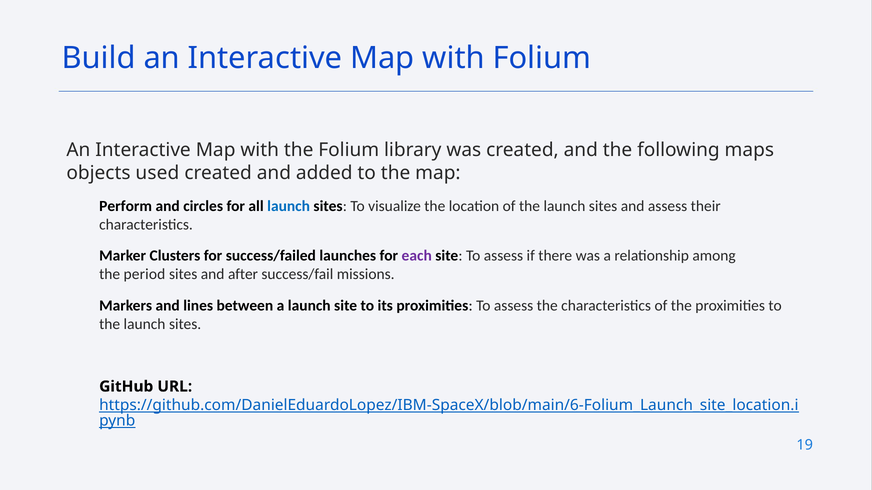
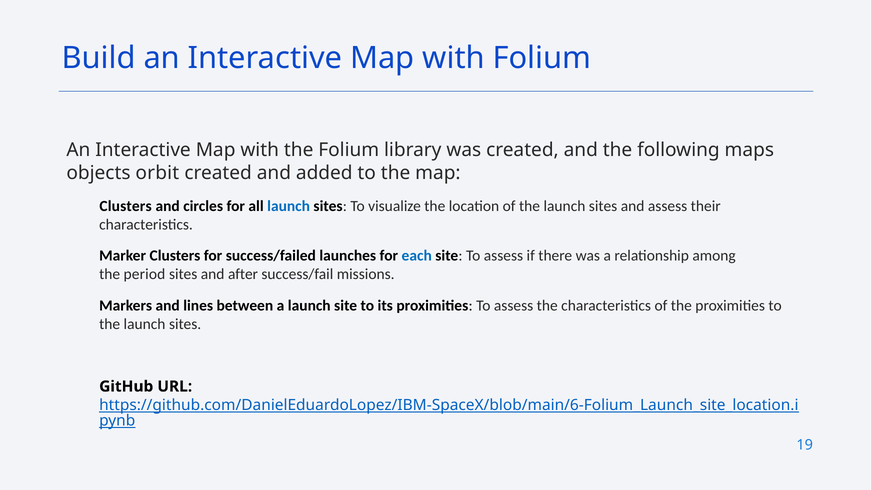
used: used -> orbit (157, 173)
Perform: Perform -> Clusters (126, 206)
each colour: purple -> blue (417, 256)
